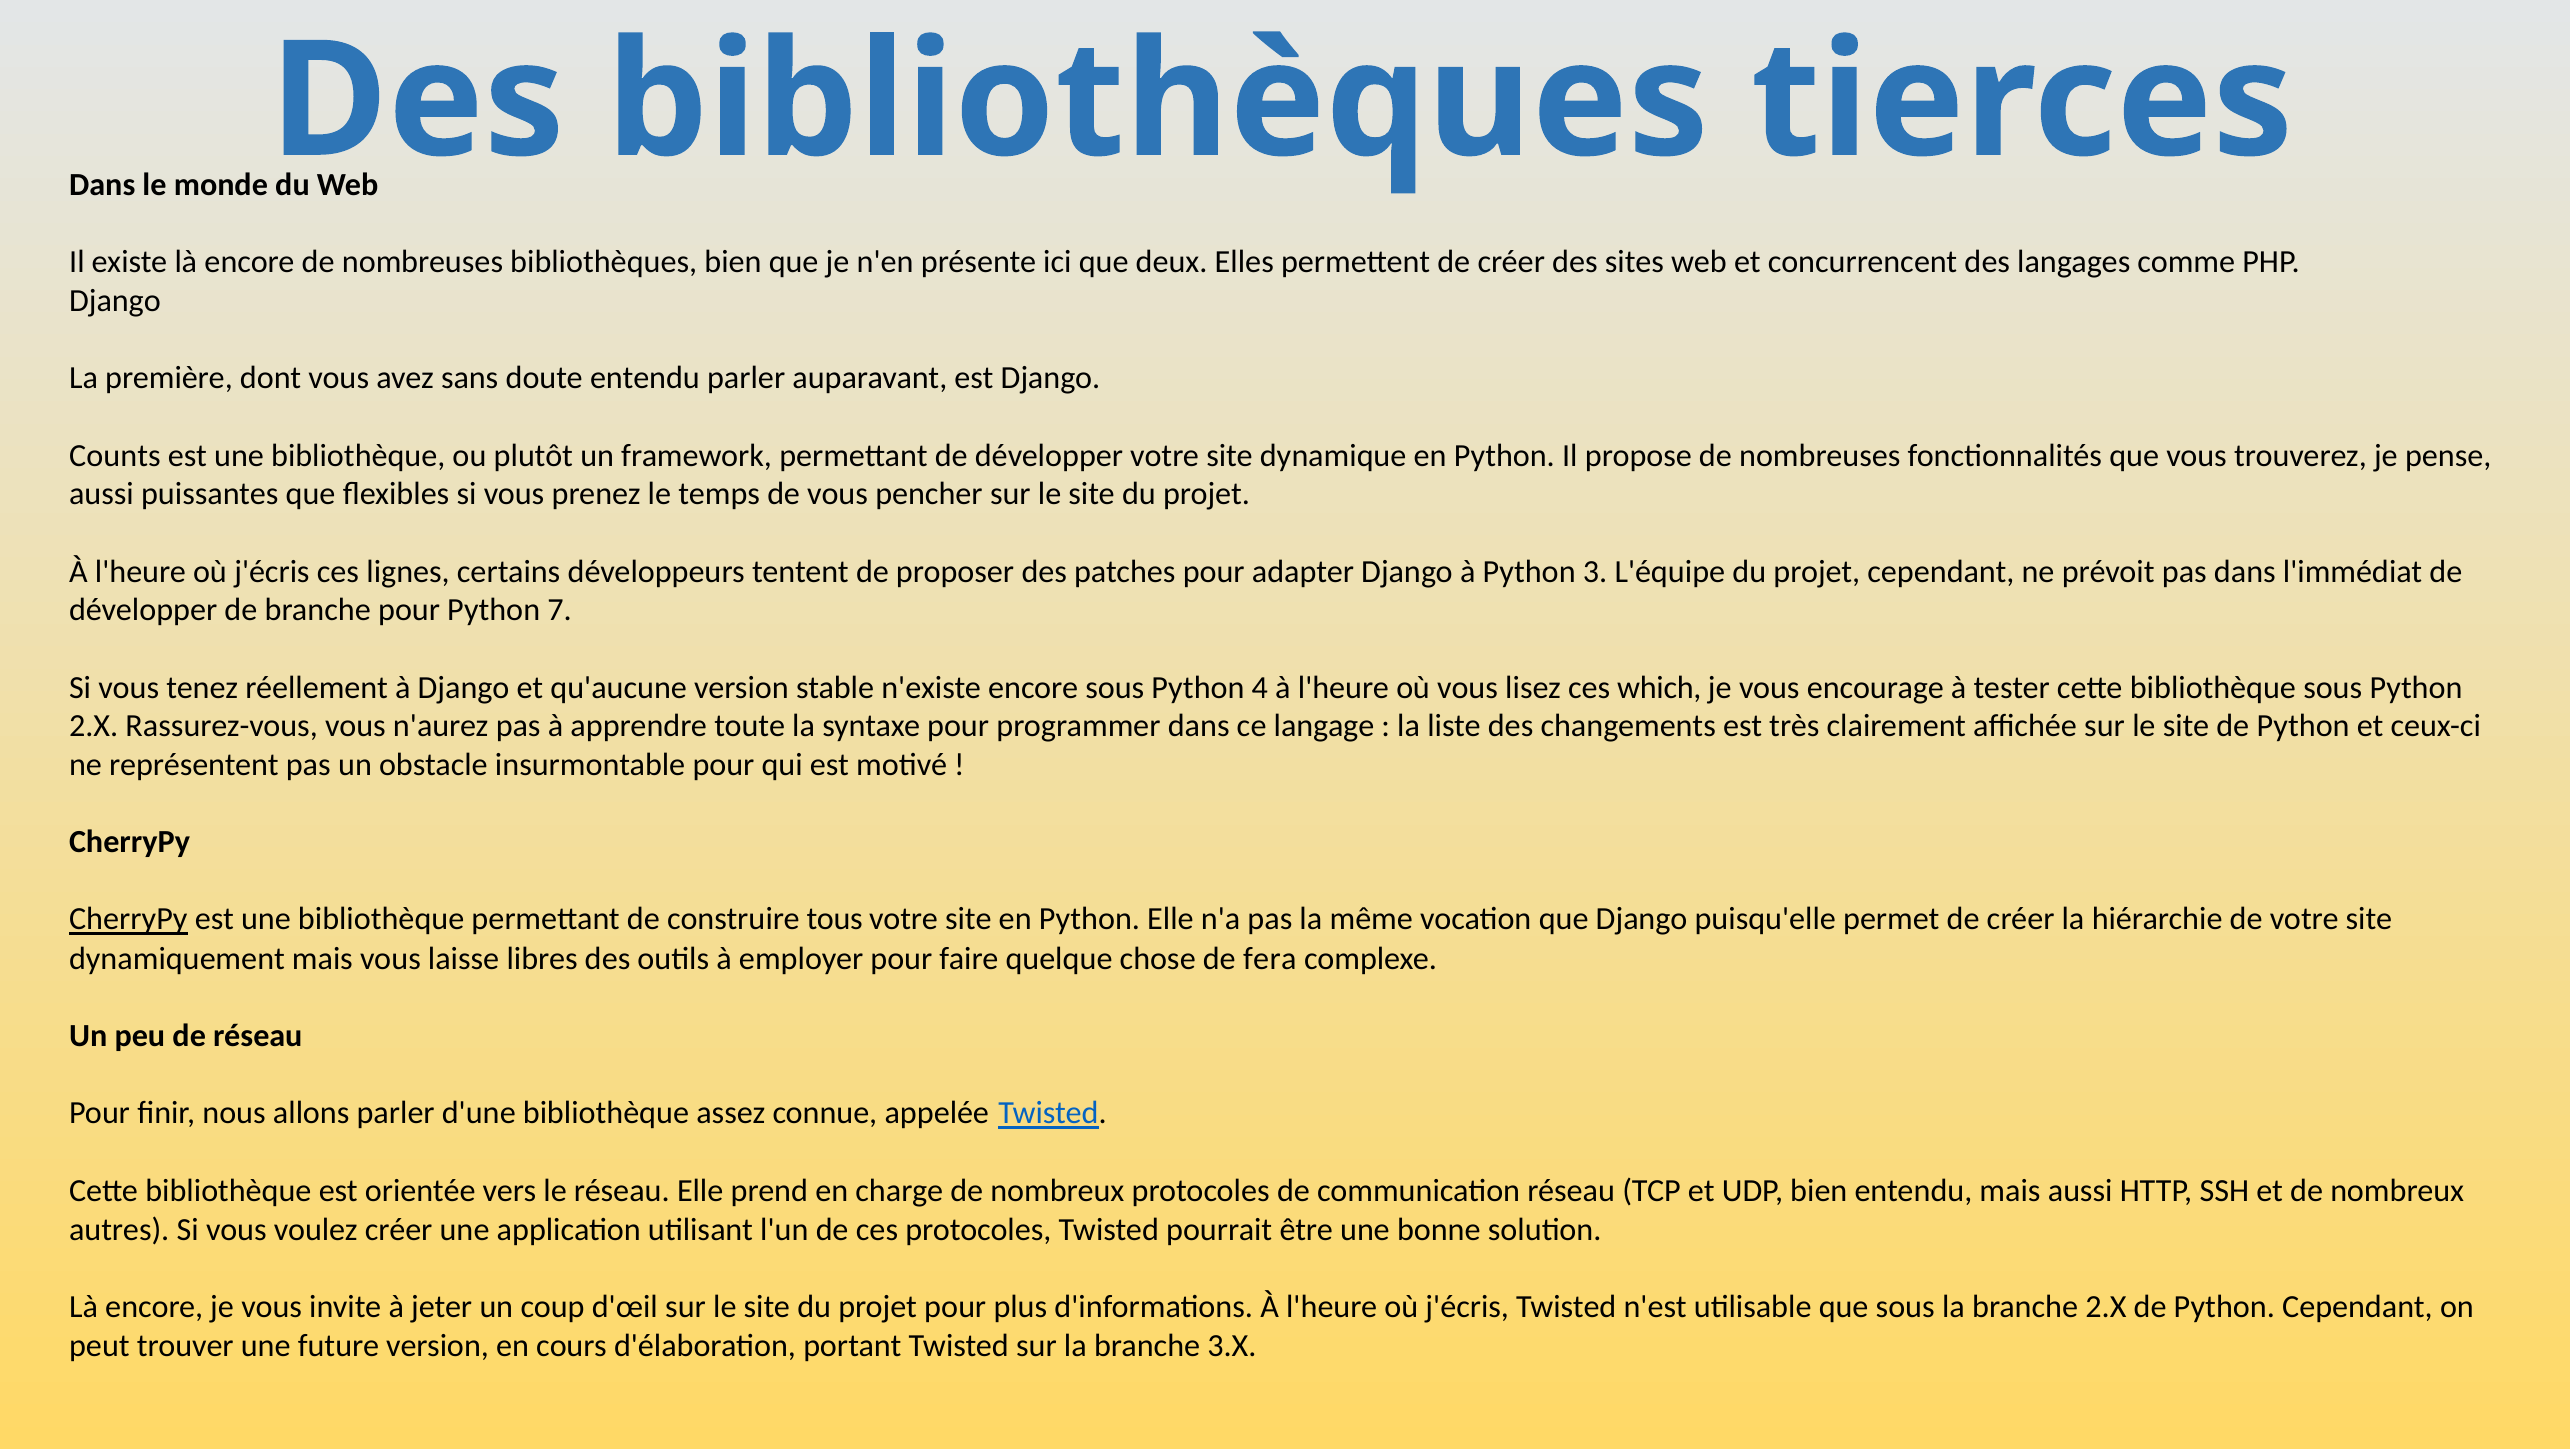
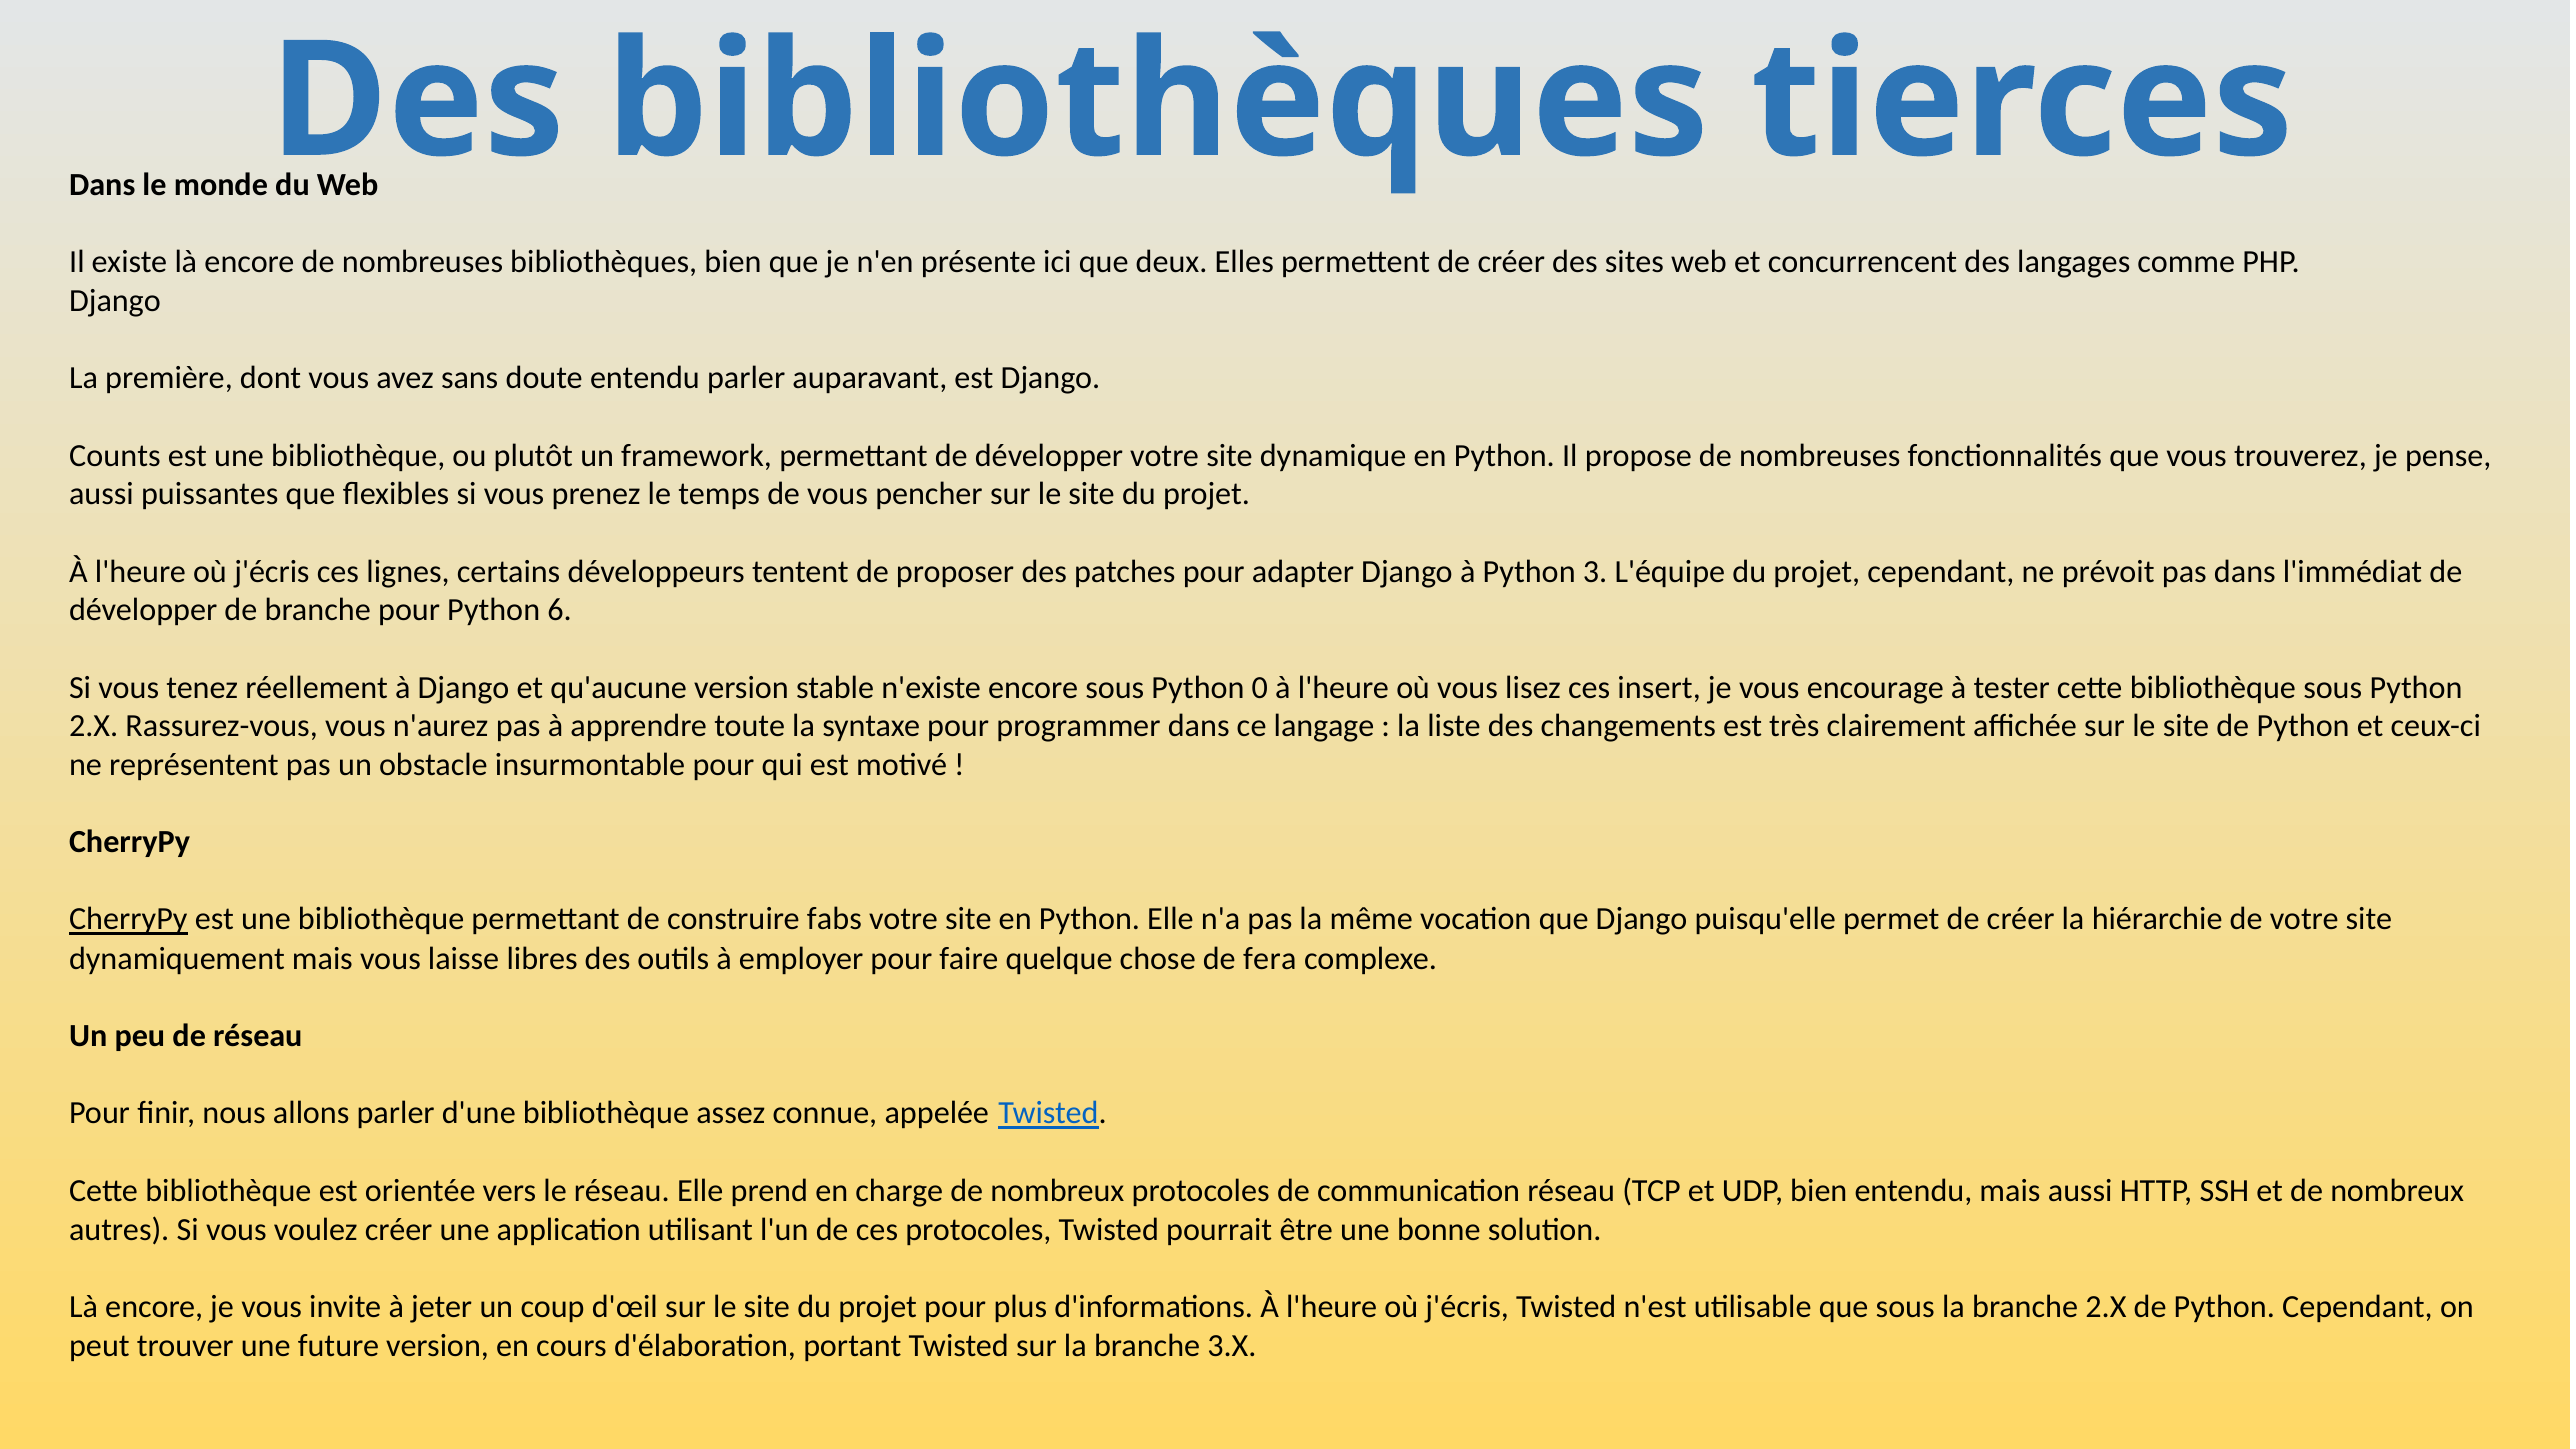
7: 7 -> 6 (560, 610)
4: 4 -> 0 (1260, 687)
which: which -> insert (1659, 687)
tous: tous -> fabs (834, 919)
